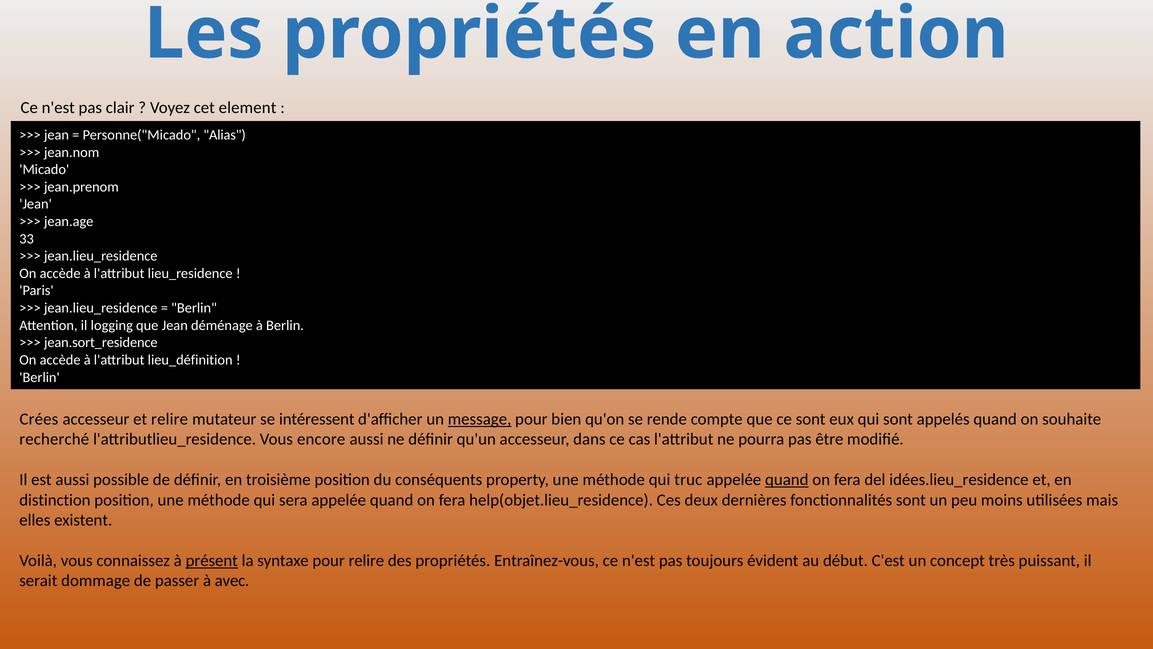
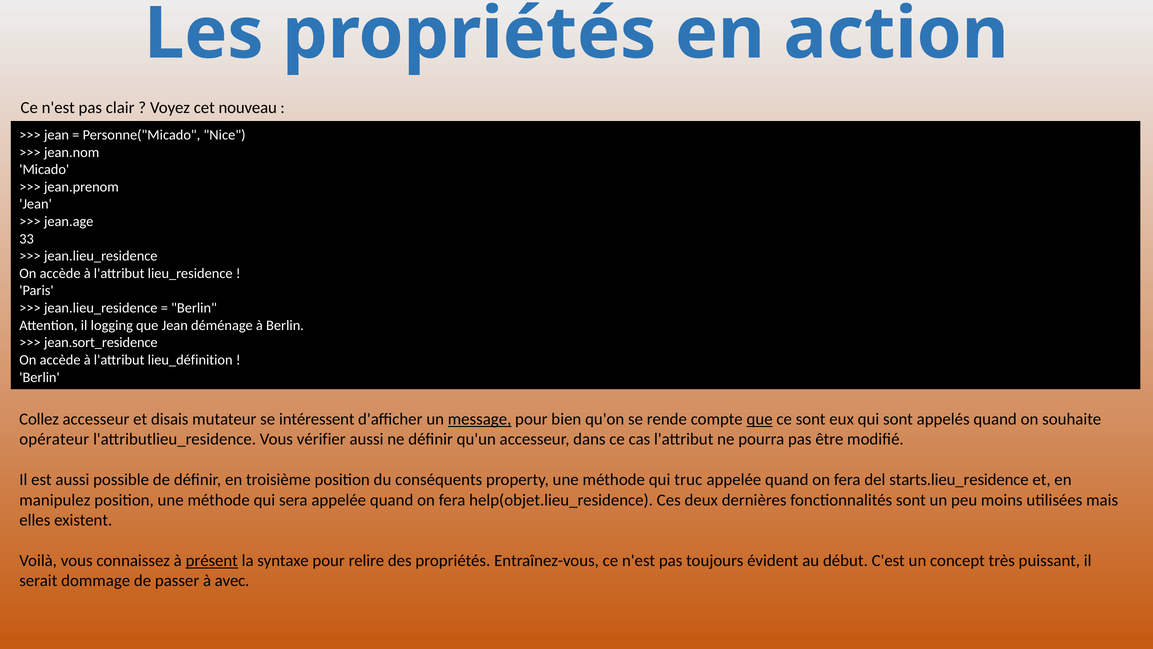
element: element -> nouveau (248, 108)
Alias: Alias -> Nice (225, 135)
Crées: Crées -> Collez (39, 419)
et relire: relire -> disais (170, 419)
que underline: none -> present (760, 419)
recherché: recherché -> opérateur (54, 439)
encore: encore -> vérifier (321, 439)
quand underline: present -> none (787, 480)
idées.lieu_residence: idées.lieu_residence -> starts.lieu_residence (959, 480)
distinction: distinction -> manipulez (55, 500)
